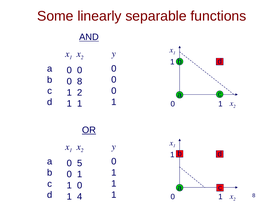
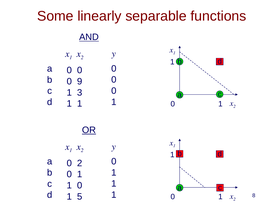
0 8: 8 -> 9 (80, 82)
1 2: 2 -> 3 (80, 93)
0 5: 5 -> 2 (80, 163)
4: 4 -> 5 (80, 197)
